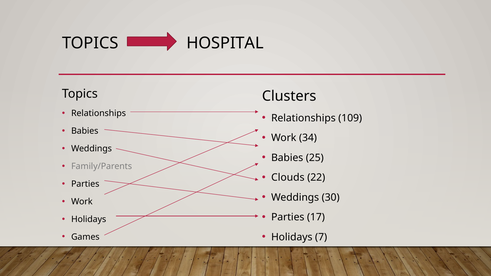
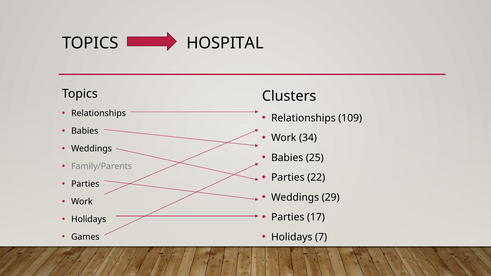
Clouds: Clouds -> Parties (288, 178)
30: 30 -> 29 (331, 198)
